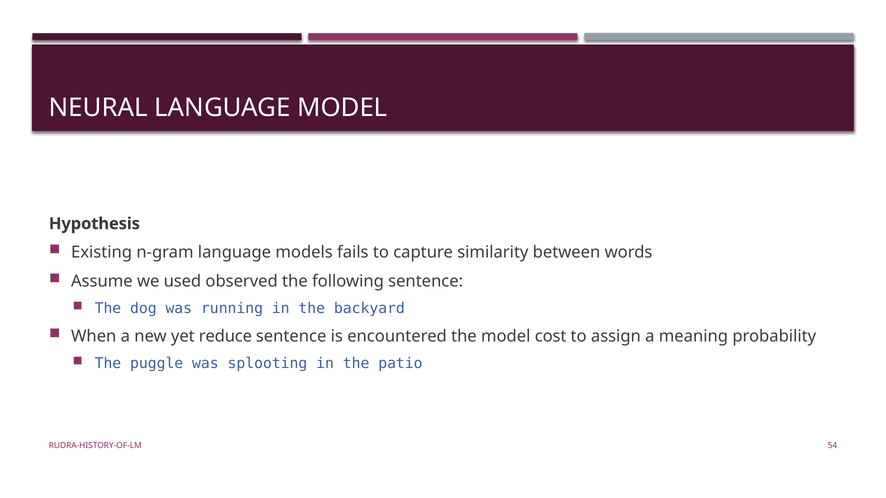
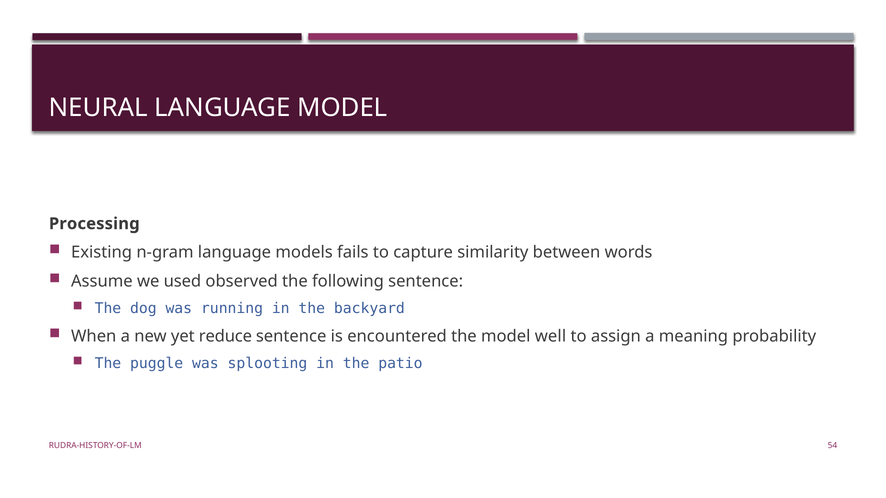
Hypothesis: Hypothesis -> Processing (94, 224)
cost: cost -> well (550, 336)
